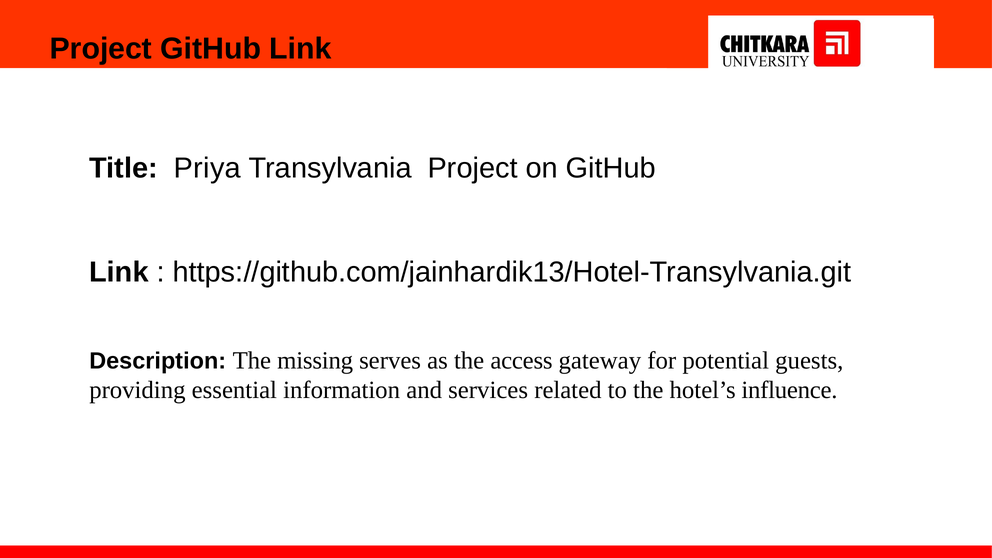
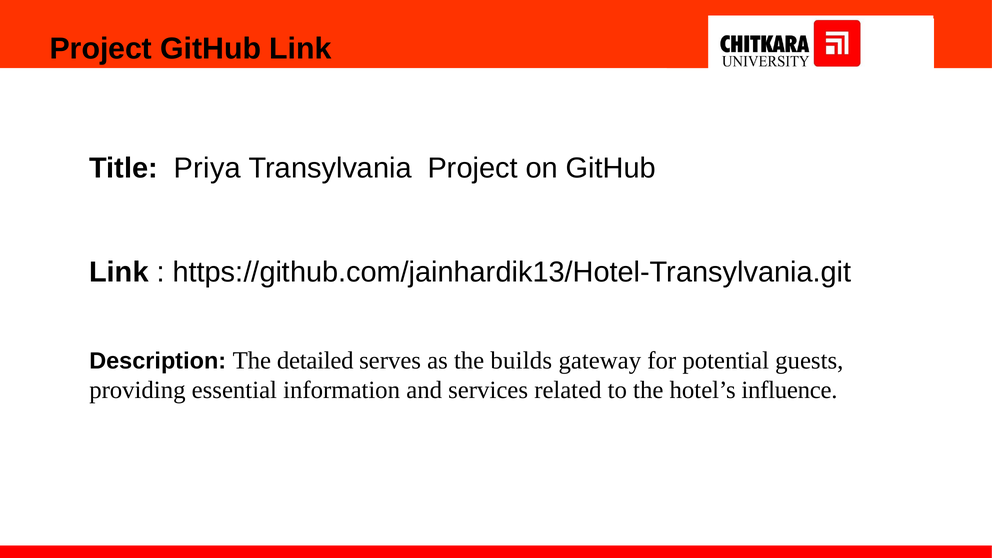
missing: missing -> detailed (315, 360)
access: access -> builds (521, 360)
